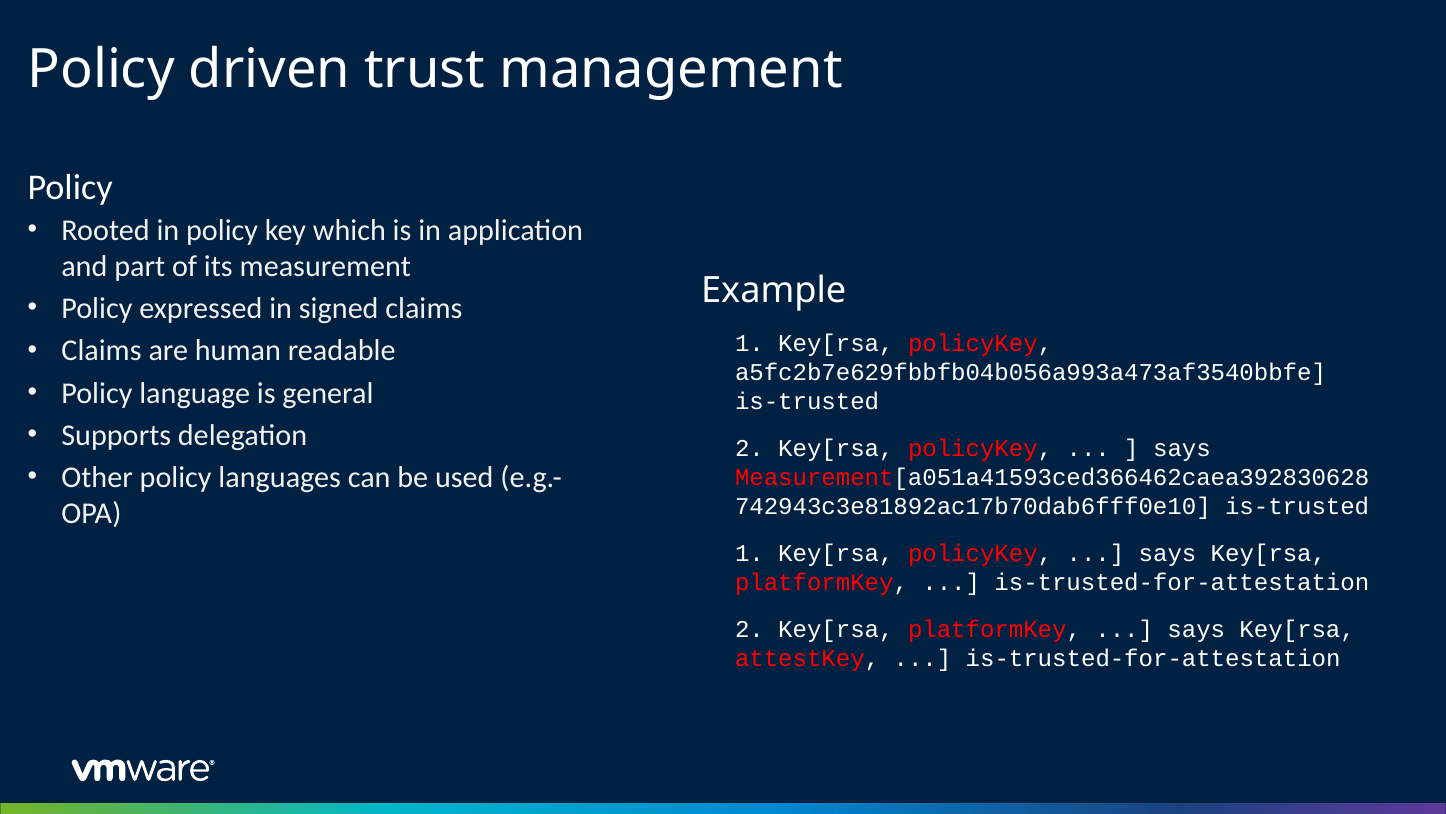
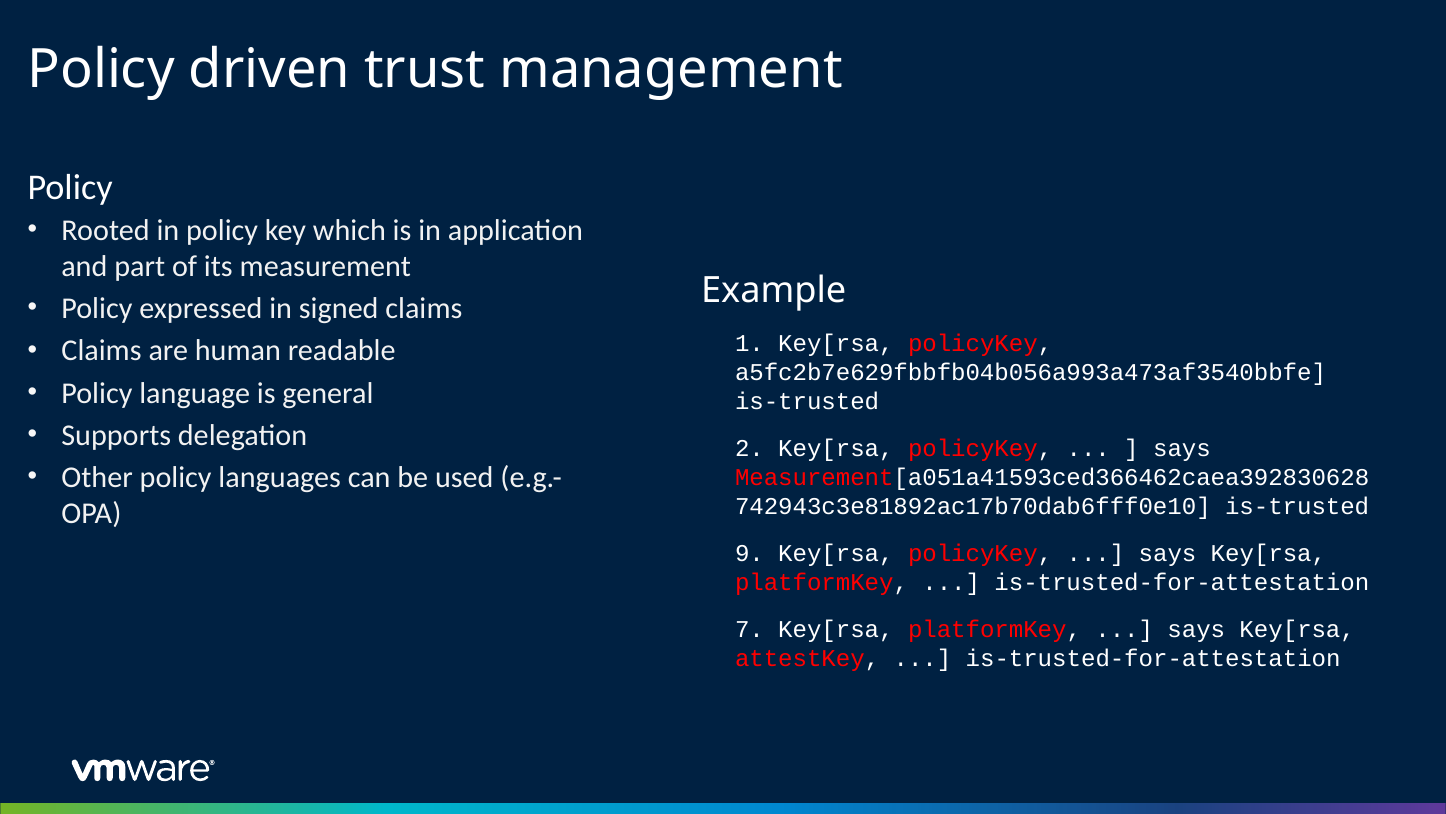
1: 1 -> 9 (749, 553)
2: 2 -> 7 (749, 629)
